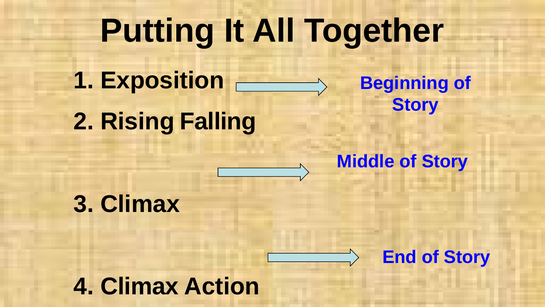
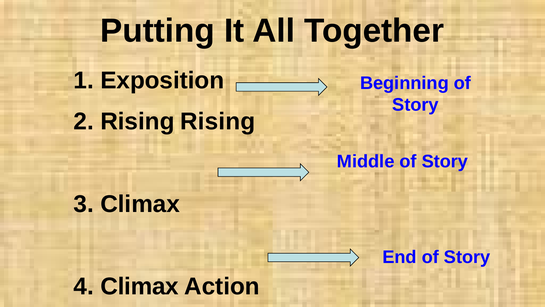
Rising Falling: Falling -> Rising (218, 121)
